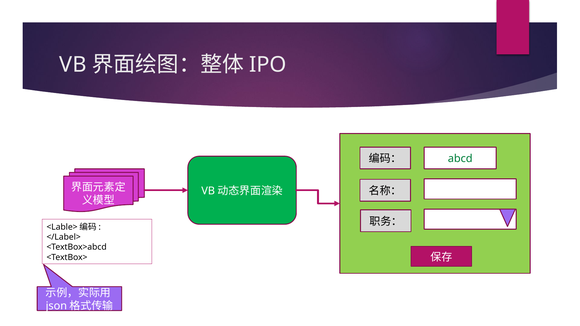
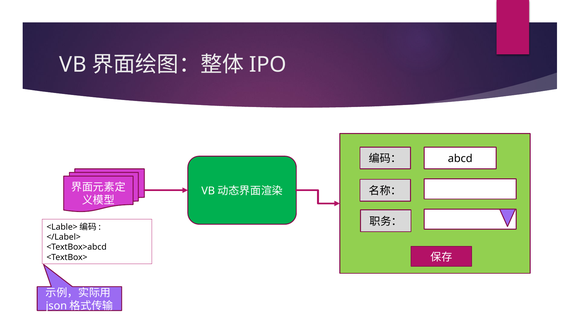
abcd colour: green -> black (460, 159)
